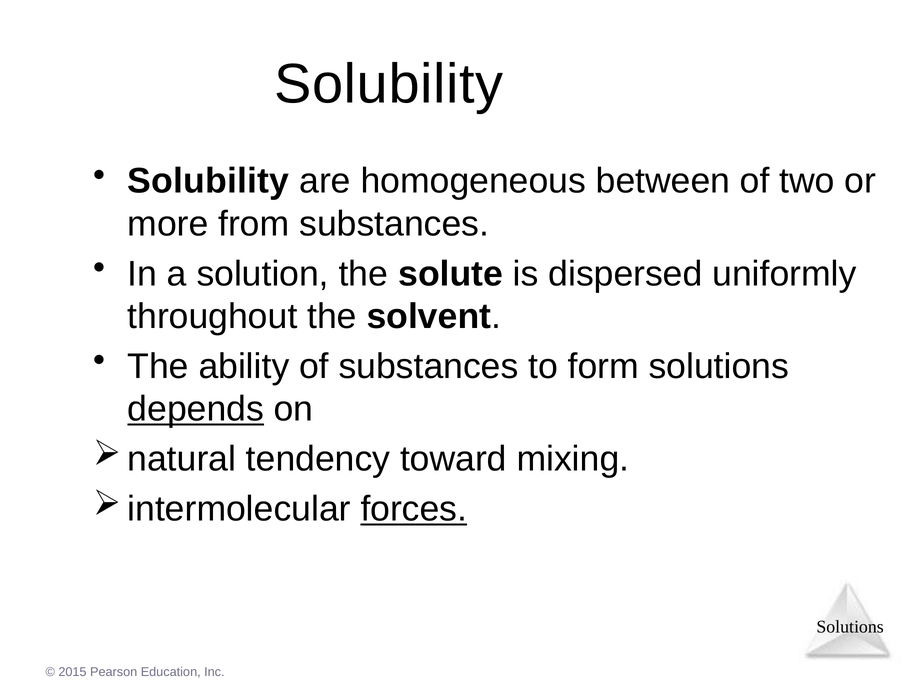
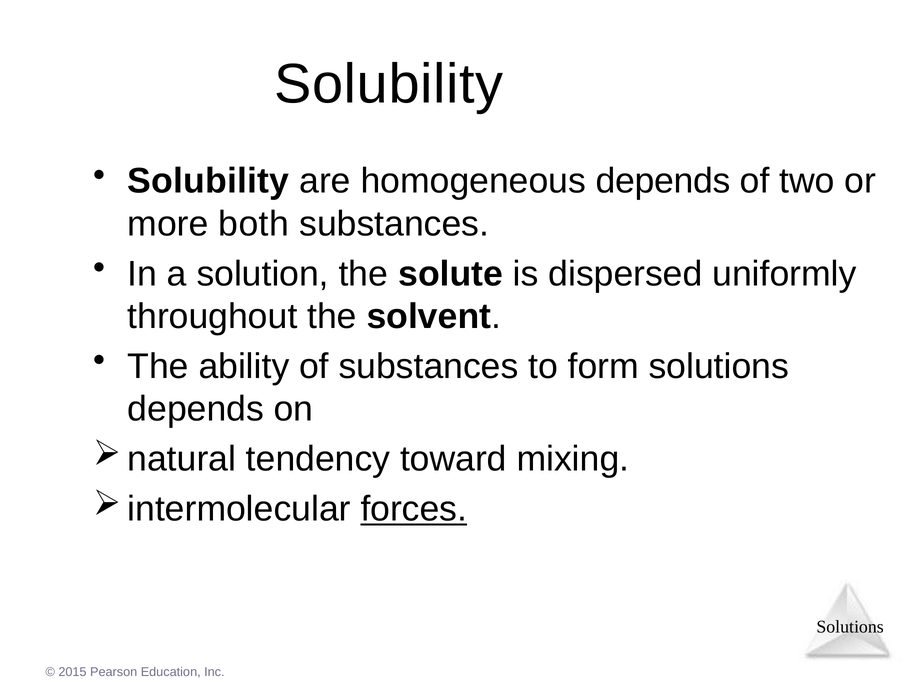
homogeneous between: between -> depends (663, 181)
from: from -> both (254, 224)
depends underline: present -> none (196, 409)
